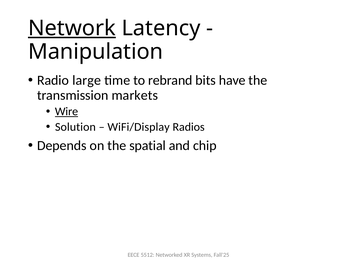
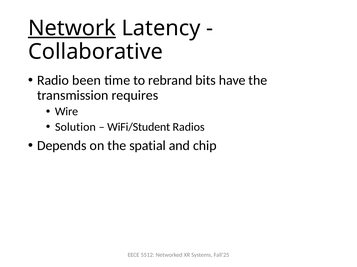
Manipulation: Manipulation -> Collaborative (96, 52)
large: large -> been (87, 80)
markets: markets -> requires (135, 95)
Wire underline: present -> none (66, 112)
WiFi/Display: WiFi/Display -> WiFi/Student (139, 127)
